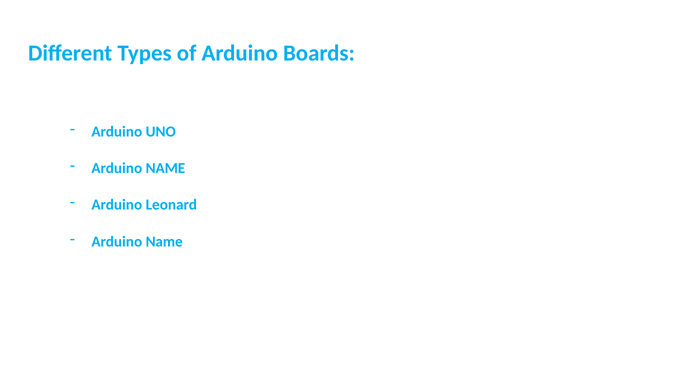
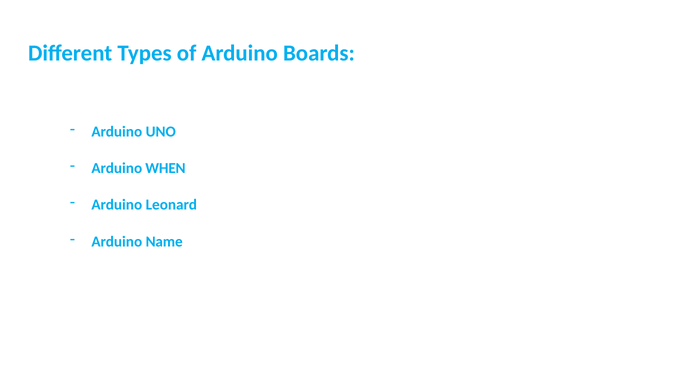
NAME: NAME -> WHEN (165, 168)
